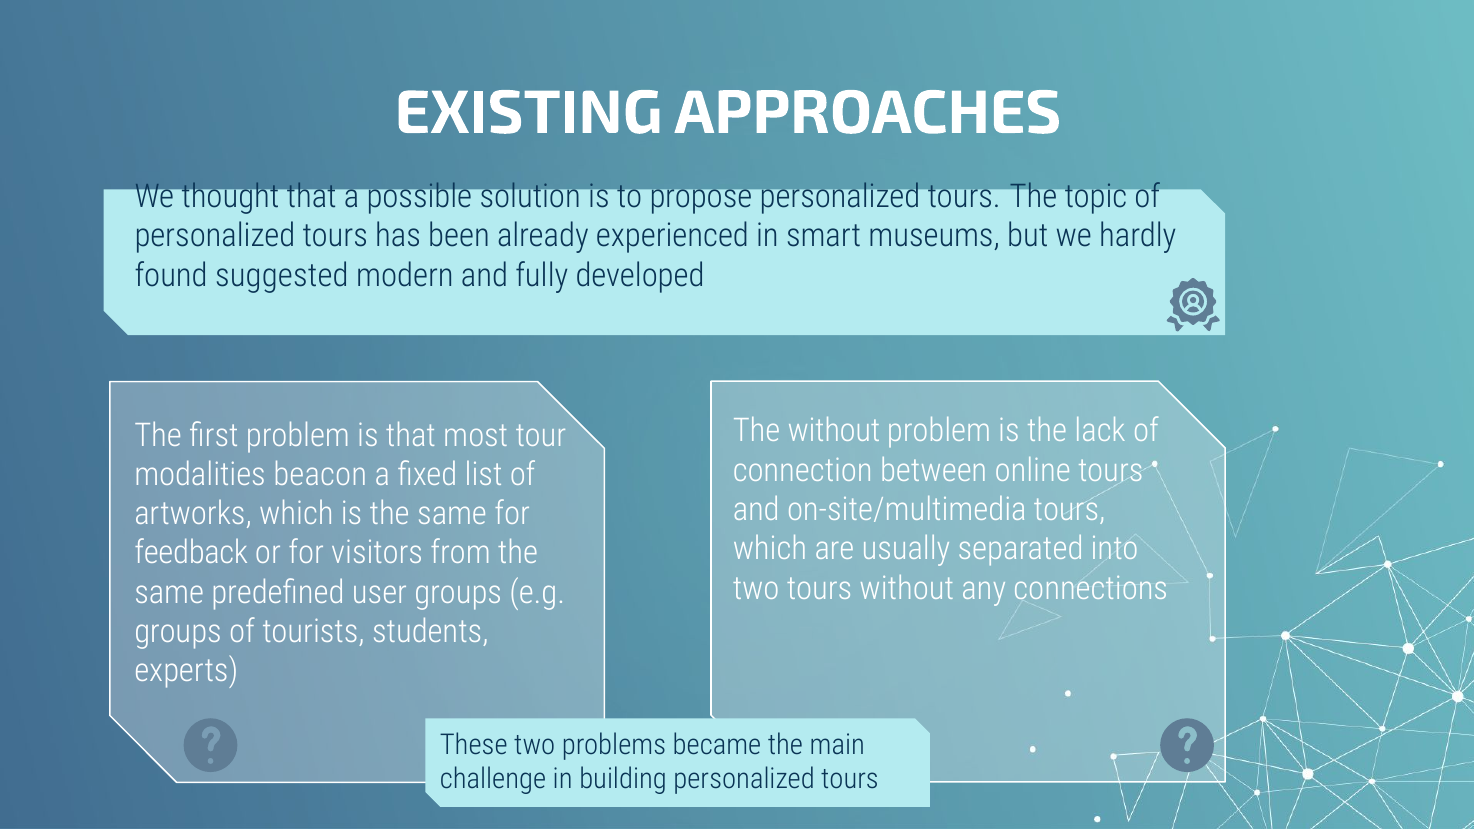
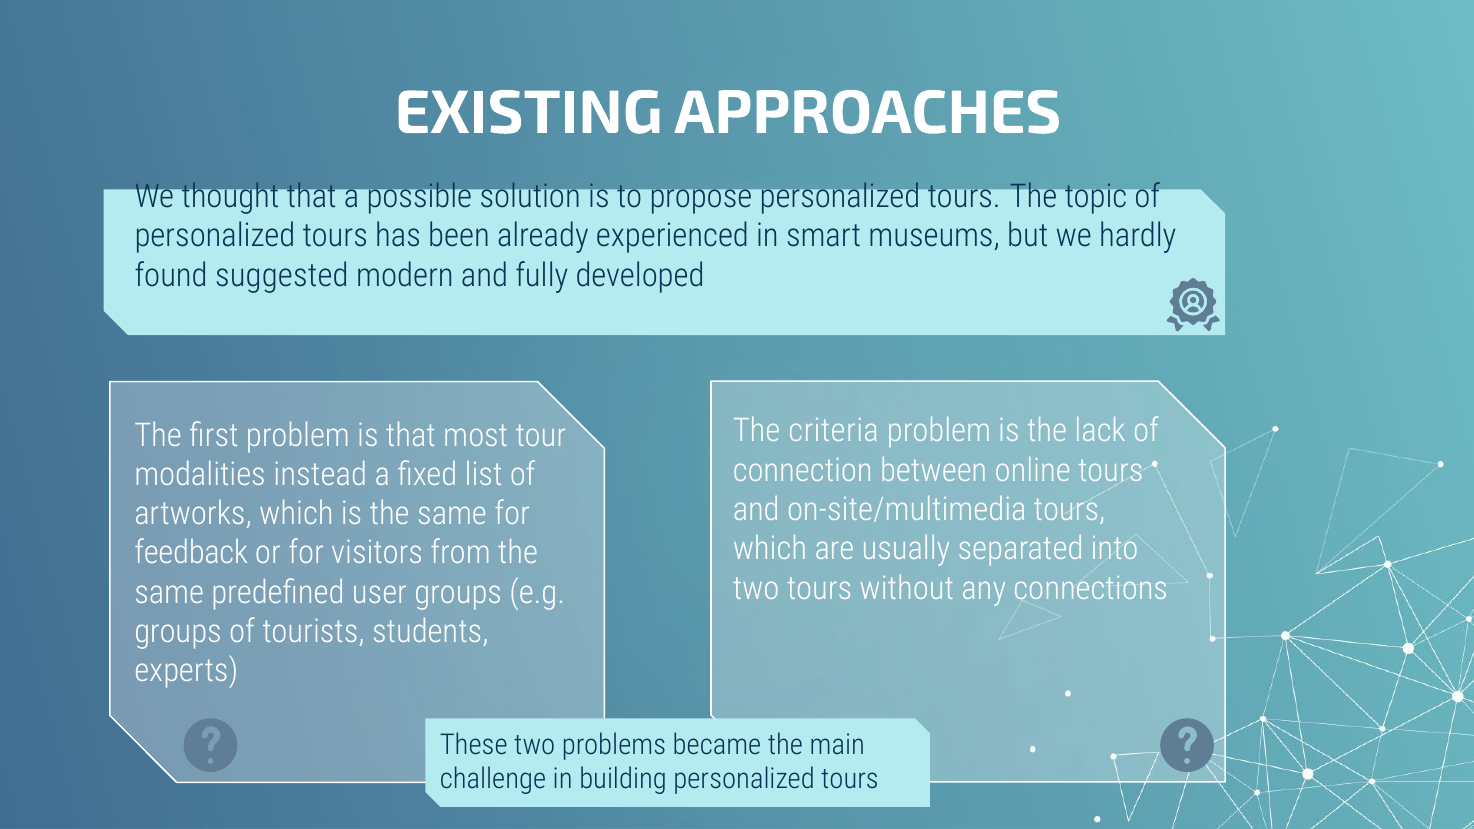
The without: without -> criteria (834, 431)
beacon: beacon -> instead (320, 475)
